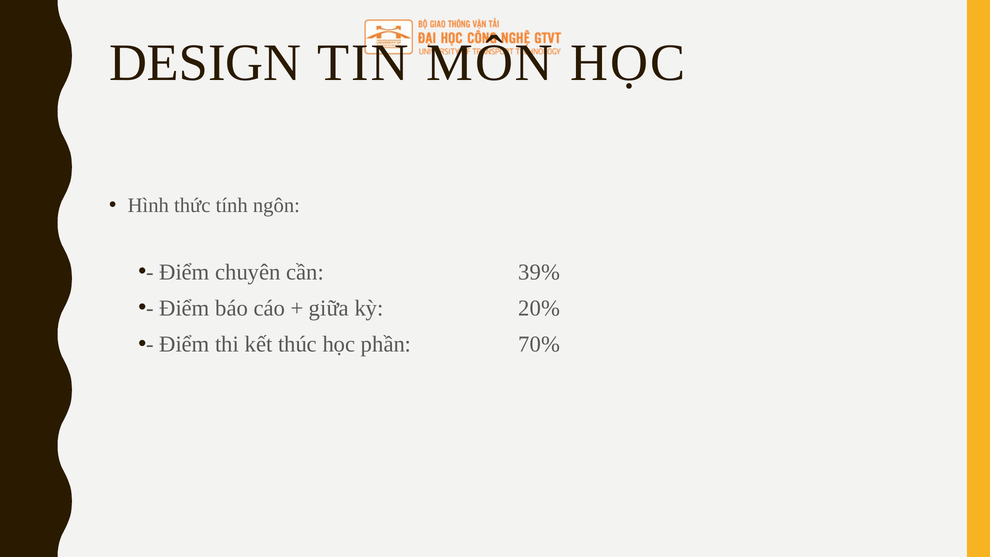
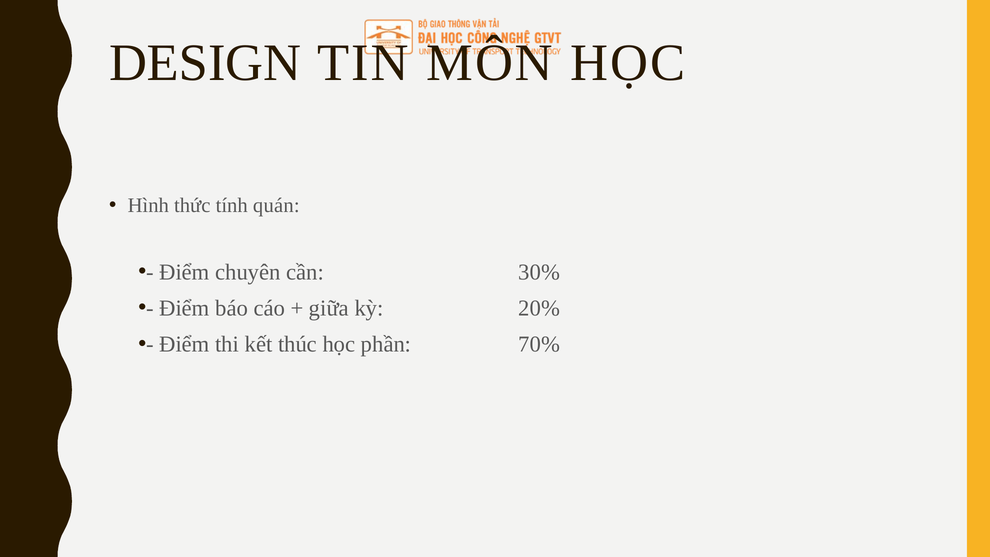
ngôn: ngôn -> quán (276, 206)
39%: 39% -> 30% (539, 272)
